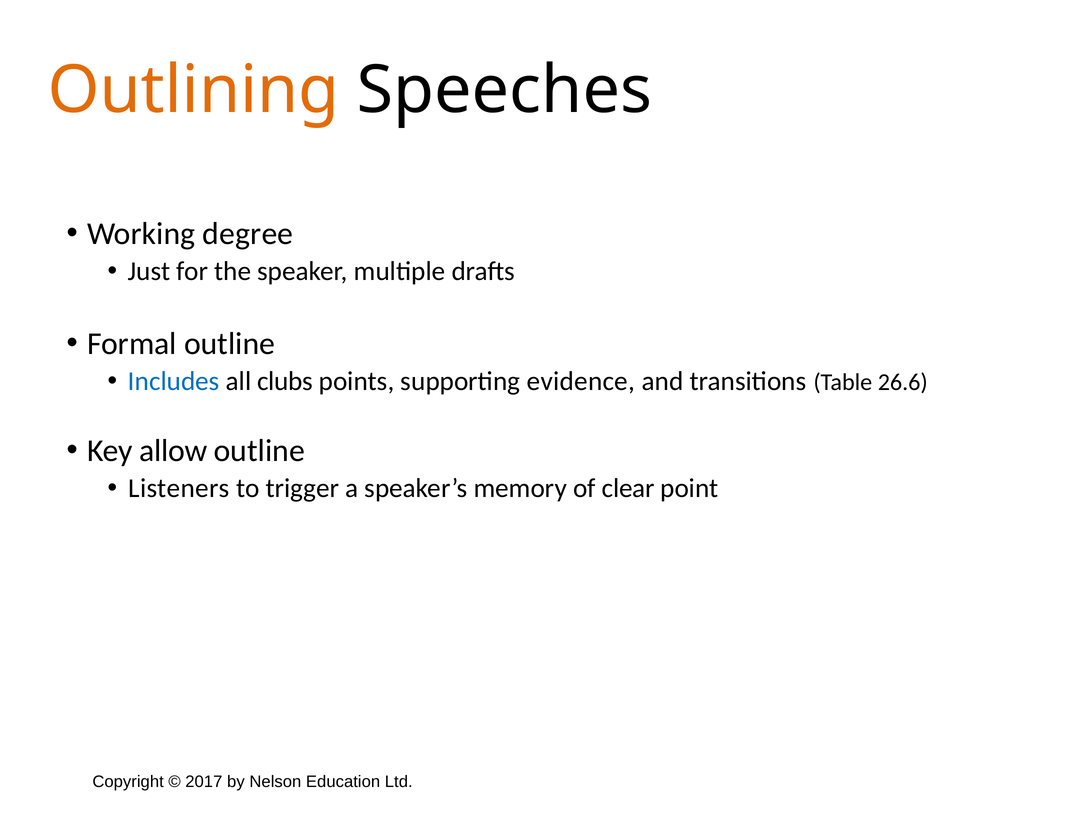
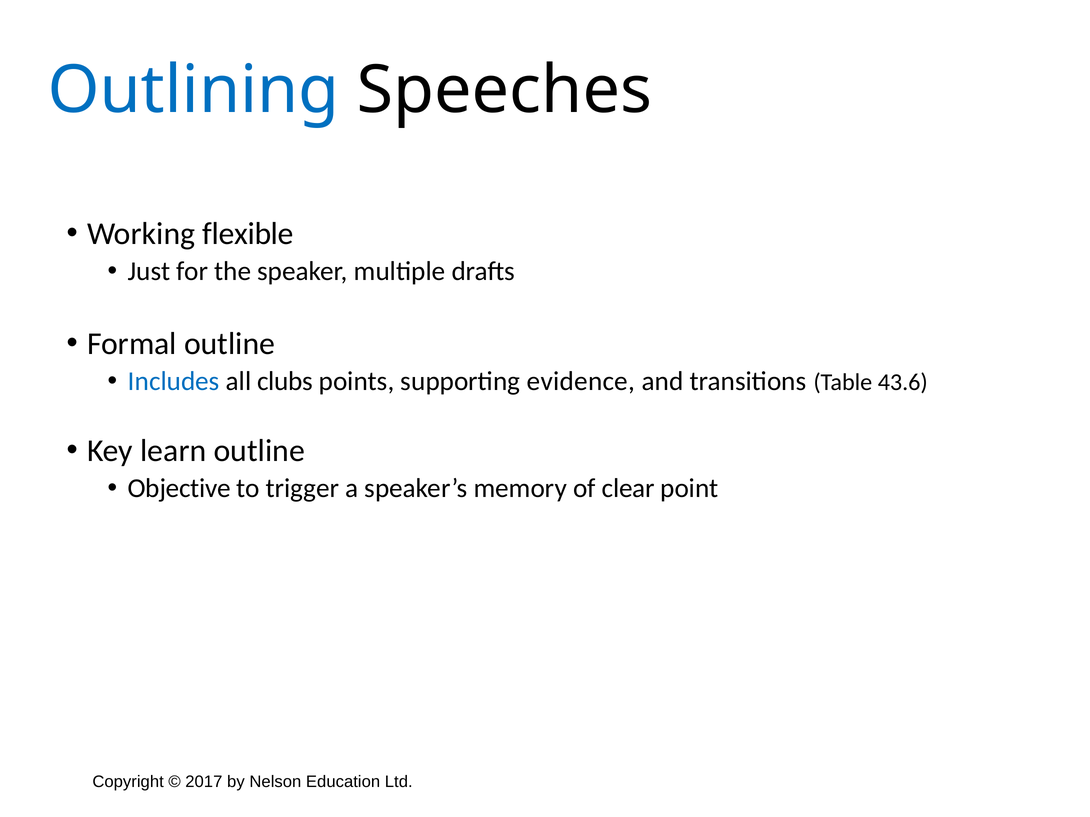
Outlining colour: orange -> blue (194, 90)
degree: degree -> flexible (248, 234)
26.6: 26.6 -> 43.6 (903, 383)
allow: allow -> learn (173, 451)
Listeners: Listeners -> Objective (179, 488)
